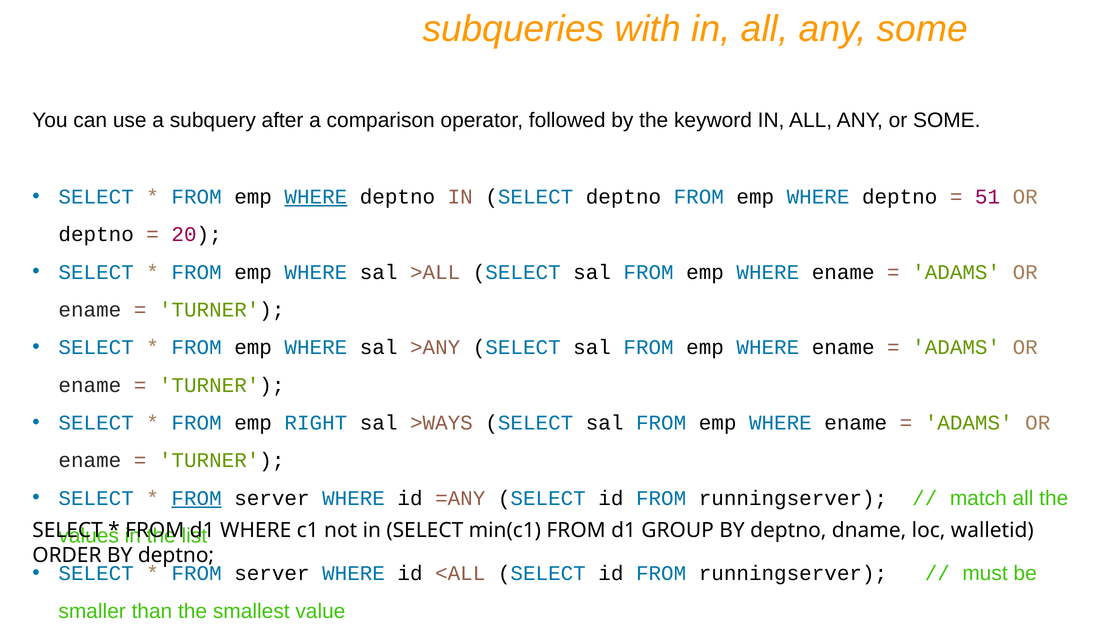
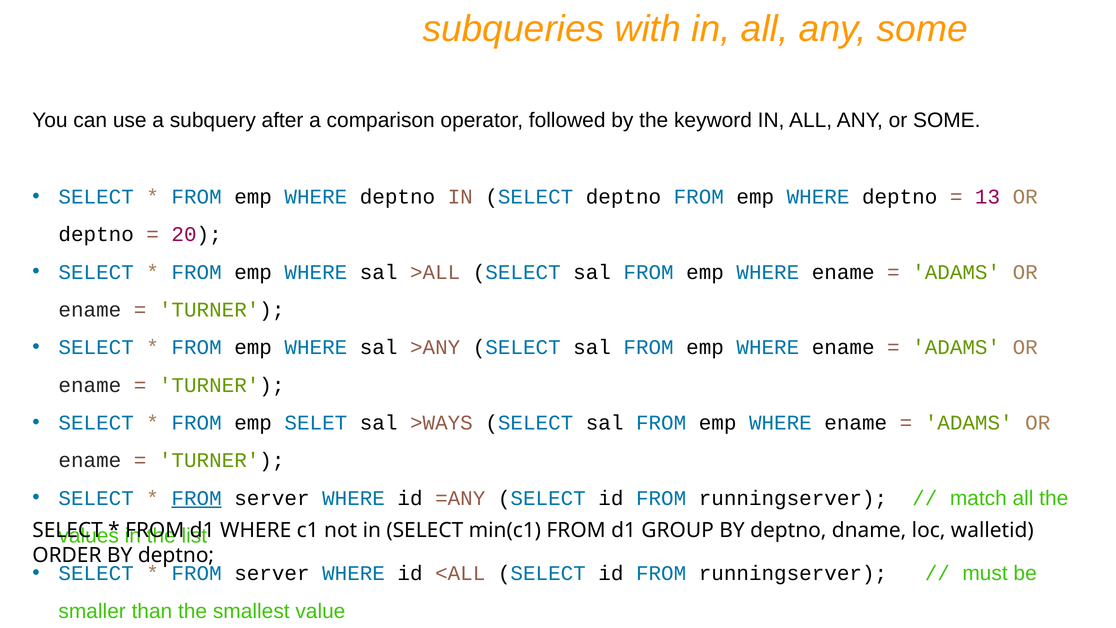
WHERE underline: present -> none (316, 197)
51: 51 -> 13 (988, 197)
RIGHT: RIGHT -> SELET (316, 423)
